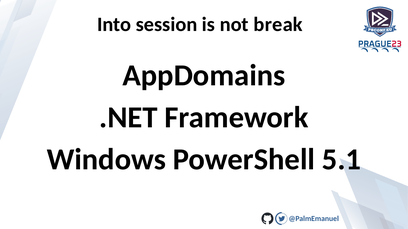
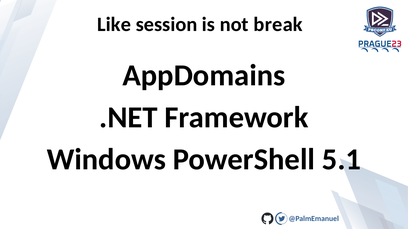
Into: Into -> Like (114, 25)
